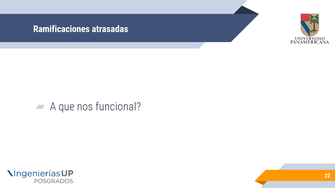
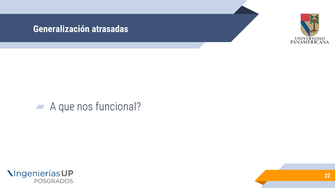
Ramificaciones: Ramificaciones -> Generalización (61, 29)
